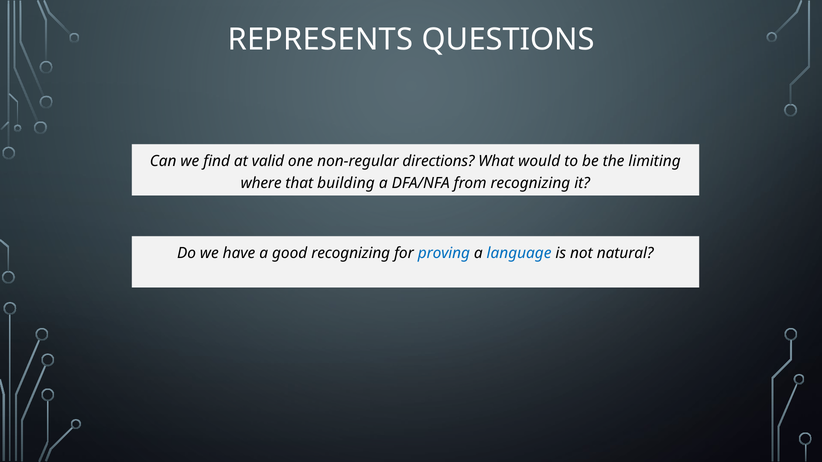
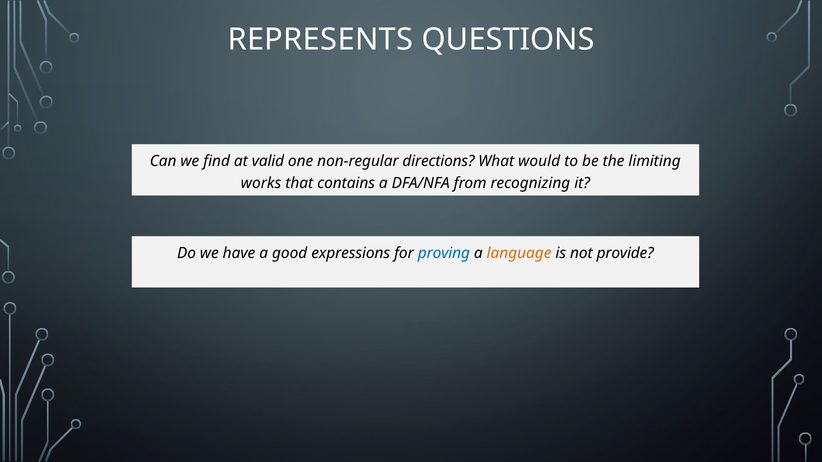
where: where -> works (261, 184)
building: building -> contains (346, 184)
good recognizing: recognizing -> expressions (351, 253)
language colour: blue -> orange (519, 253)
natural: natural -> provide (625, 253)
